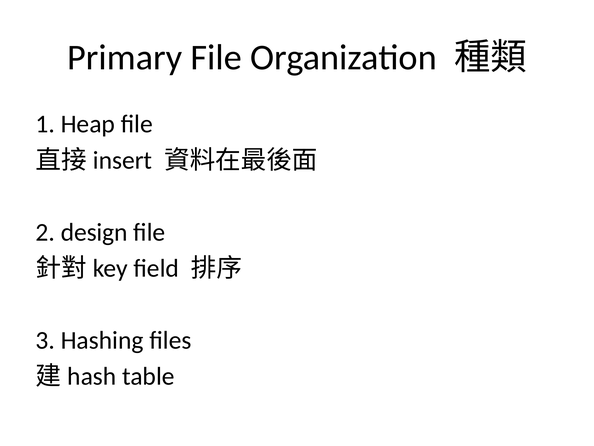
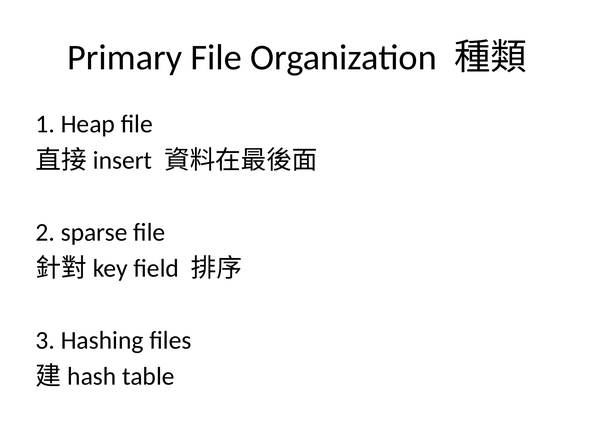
design: design -> sparse (94, 232)
